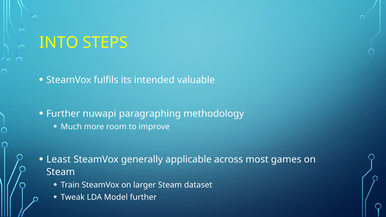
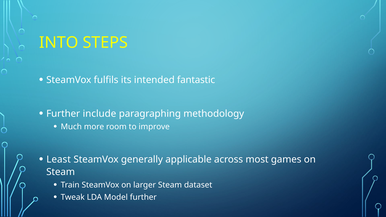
valuable: valuable -> fantastic (196, 80)
nuwapi: nuwapi -> include (99, 114)
